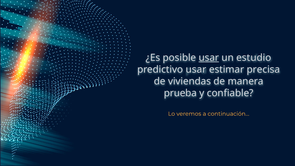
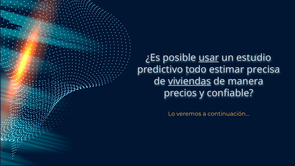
predictivo usar: usar -> todo (196, 69)
viviendas underline: none -> present (190, 81)
prueba: prueba -> precios (180, 93)
